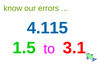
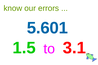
4.115: 4.115 -> 5.601 (47, 28)
